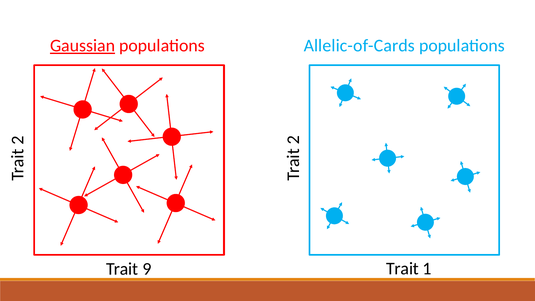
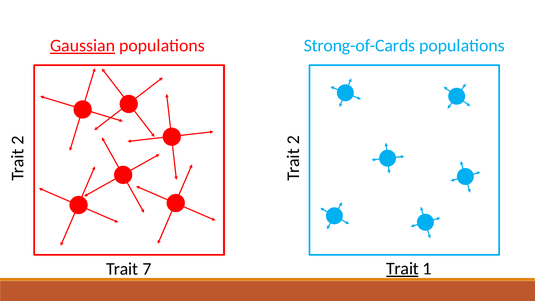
Allelic-of-Cards: Allelic-of-Cards -> Strong-of-Cards (359, 46)
Trait underline: none -> present (402, 269)
9: 9 -> 7 (147, 269)
